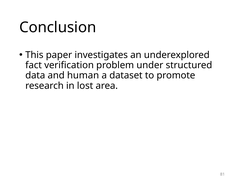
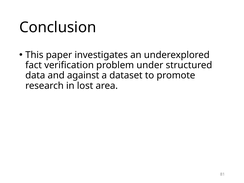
human: human -> against (83, 75)
